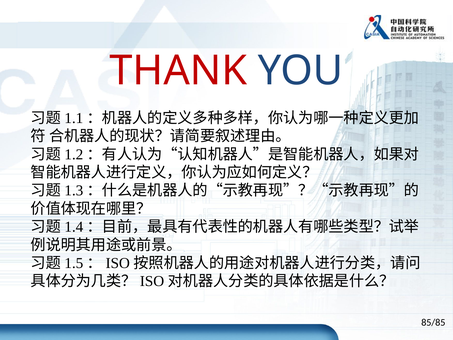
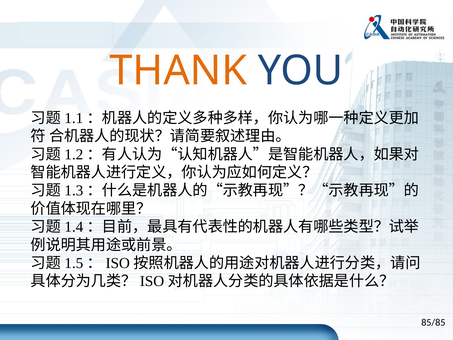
THANK colour: red -> orange (178, 71)
